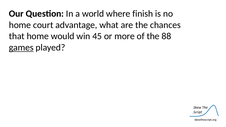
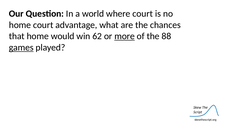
where finish: finish -> court (143, 14)
45: 45 -> 62 (97, 36)
more underline: none -> present (125, 36)
